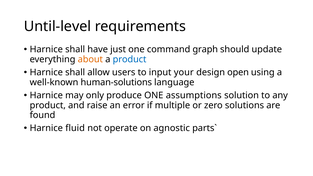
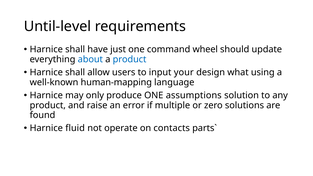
graph: graph -> wheel (205, 49)
about colour: orange -> blue (90, 59)
open: open -> what (238, 72)
human-solutions: human-solutions -> human-mapping (116, 82)
agnostic: agnostic -> contacts (172, 128)
